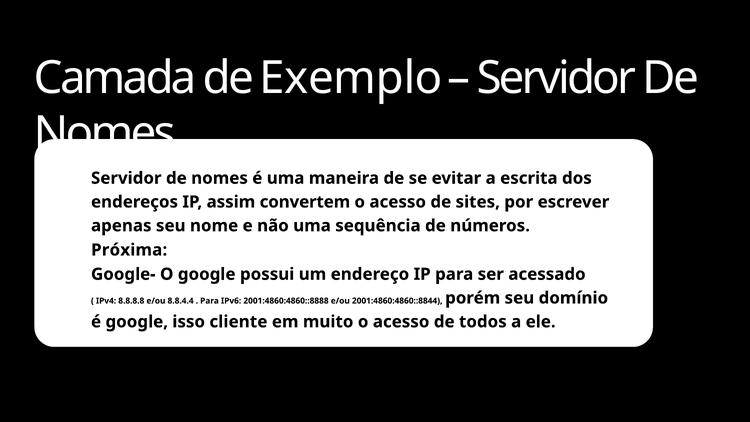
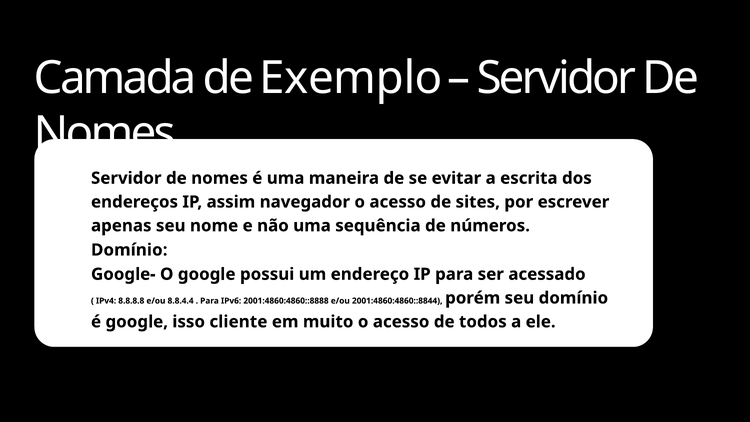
convertem: convertem -> navegador (305, 202)
Próxima: Próxima -> Domínio (129, 250)
